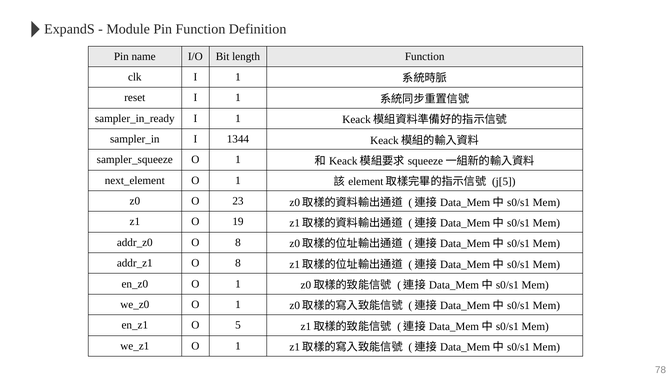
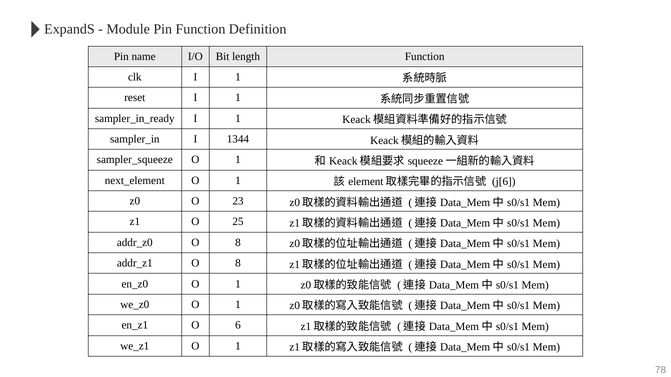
j[5: j[5 -> j[6 (504, 182)
19: 19 -> 25 (238, 222)
5: 5 -> 6 (238, 326)
